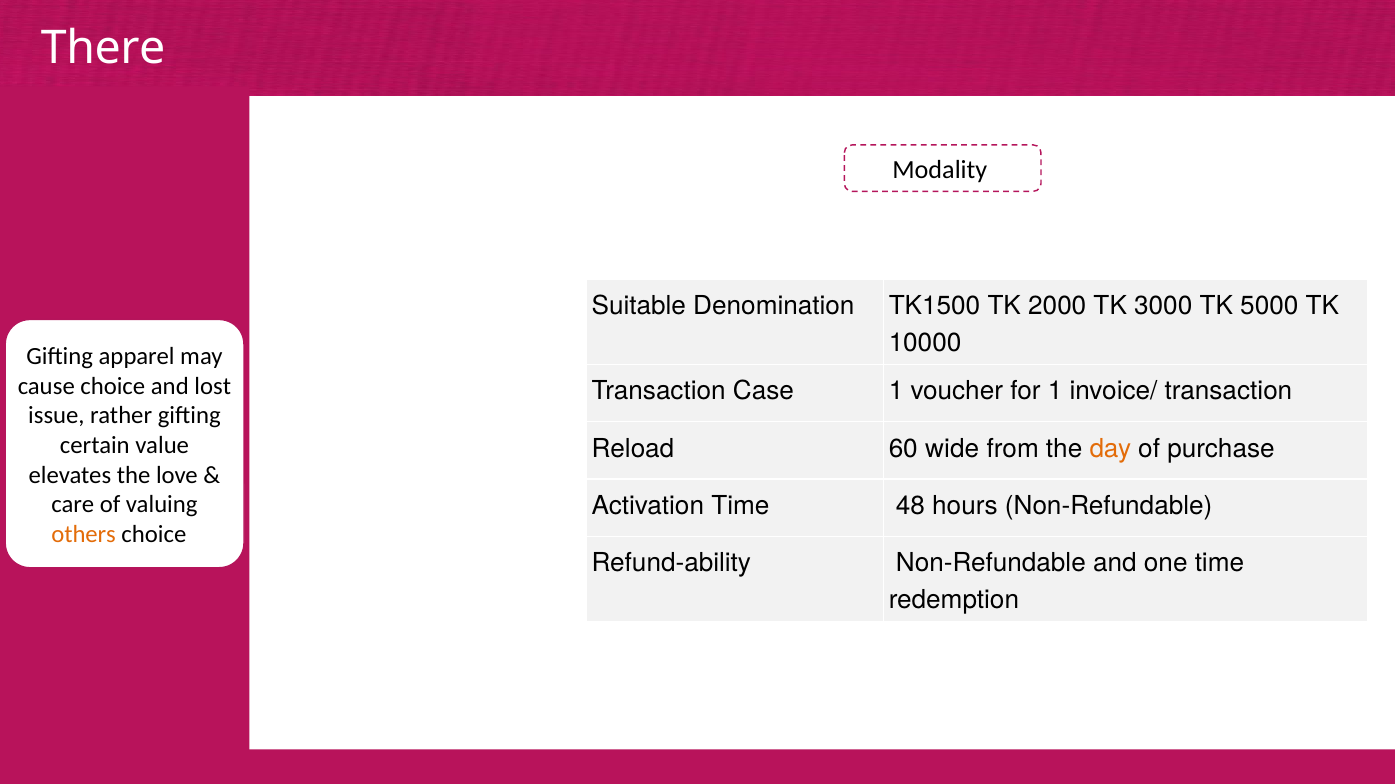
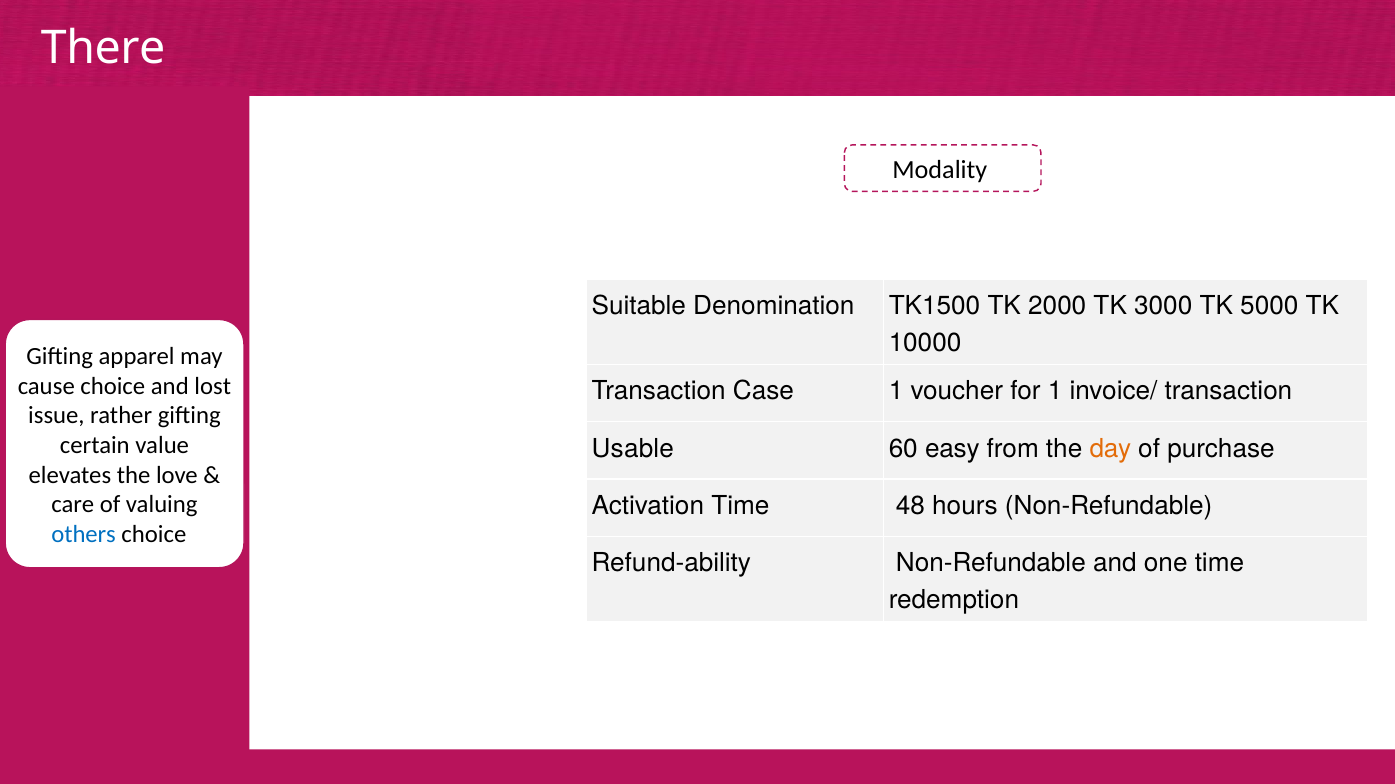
Reload: Reload -> Usable (633, 449)
wide: wide -> easy (952, 449)
others colour: orange -> blue (84, 535)
